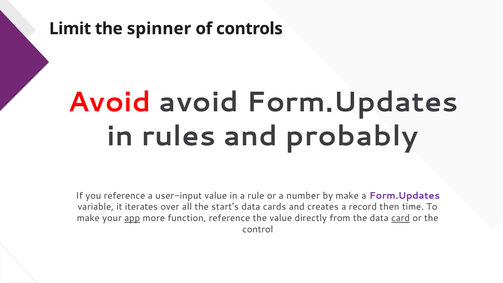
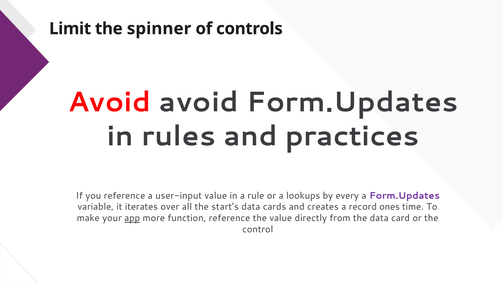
probably: probably -> practices (352, 136)
number: number -> lookups (303, 196)
by make: make -> every (347, 196)
then: then -> ones (390, 207)
card underline: present -> none (401, 218)
